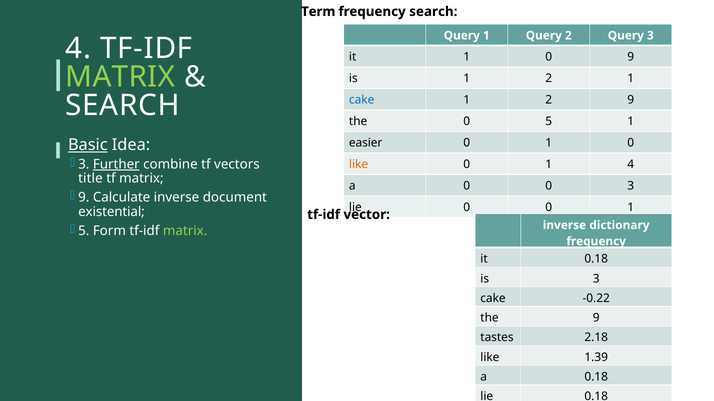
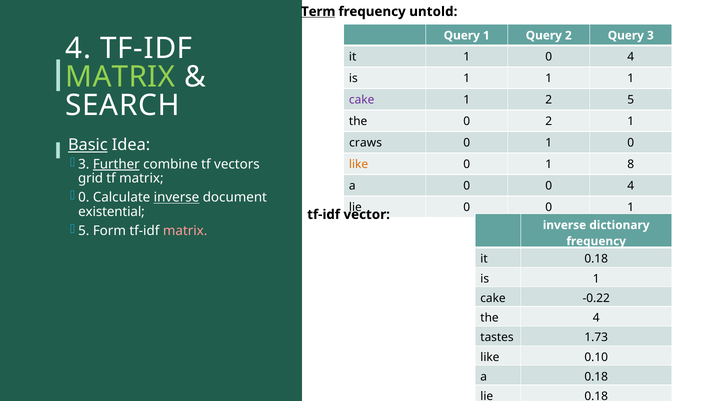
Term underline: none -> present (318, 12)
frequency search: search -> untold (433, 12)
1 0 9: 9 -> 4 (631, 57)
is 1 2: 2 -> 1 (549, 79)
cake colour: blue -> purple (362, 100)
2 9: 9 -> 5 (631, 100)
0 5: 5 -> 2 (549, 122)
easier: easier -> craws (366, 143)
1 4: 4 -> 8 (631, 165)
title: title -> grid (91, 179)
0 0 3: 3 -> 4 (631, 186)
9: 9 -> 0 (84, 198)
inverse underline: none -> present (176, 198)
matrix colour: light green -> pink (185, 231)
3: 3 -> 1 (596, 279)
the 9: 9 -> 4 (596, 318)
2.18: 2.18 -> 1.73 (596, 338)
1.39: 1.39 -> 0.10 (596, 358)
